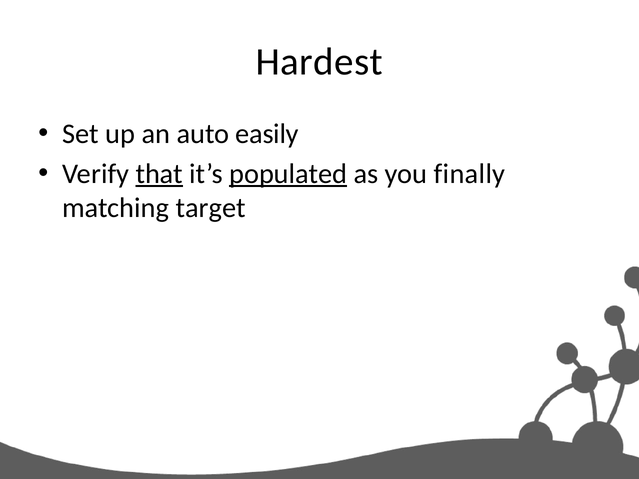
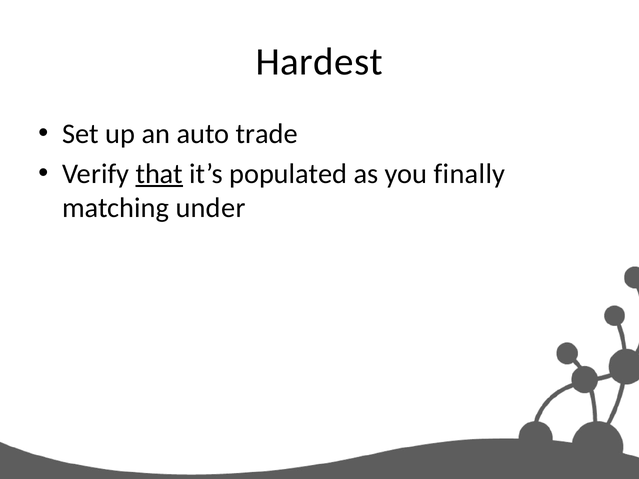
easily: easily -> trade (267, 134)
populated underline: present -> none (288, 174)
target: target -> under (211, 208)
